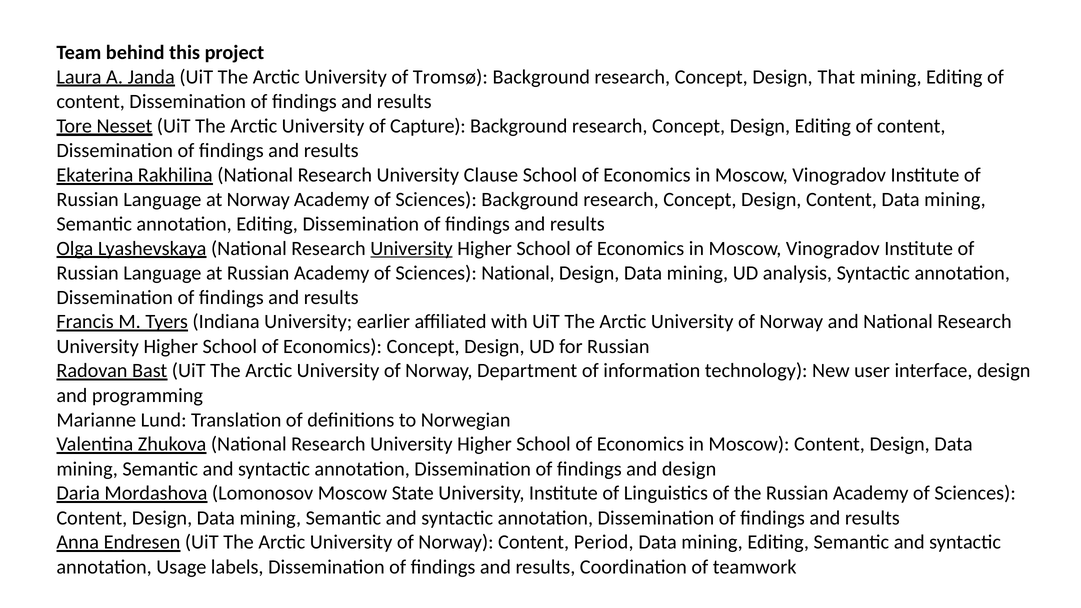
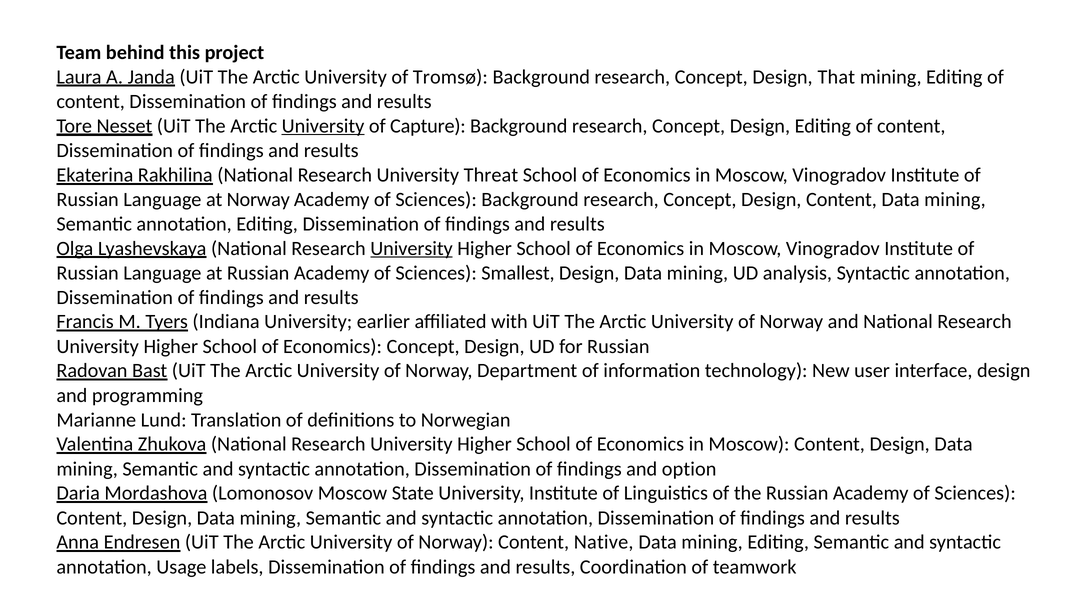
University underline: none -> present (323, 126)
Clause: Clause -> Threat (491, 175)
Sciences National: National -> Smallest (518, 273)
and design: design -> option (689, 469)
Period: Period -> Native (604, 542)
